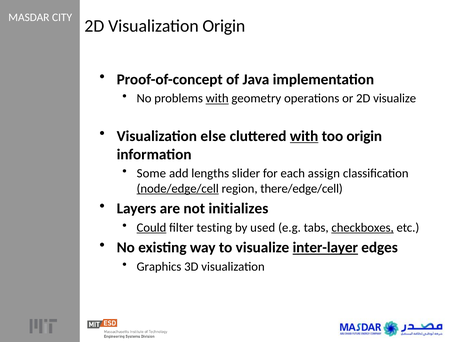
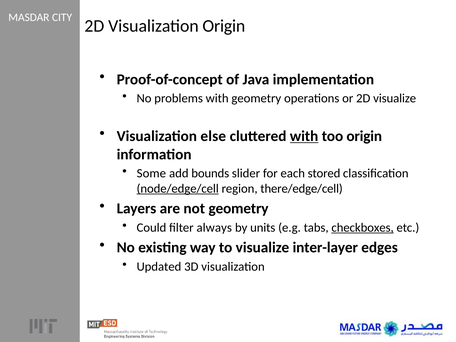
with underline: present -> none (217, 98)
lengths: lengths -> bounds (210, 173)
assign: assign -> stored (324, 173)
not initializes: initializes -> geometry (239, 209)
Could underline: present -> none (151, 228)
testing: testing -> always (214, 228)
used: used -> units (263, 228)
inter-layer underline: present -> none (325, 248)
Graphics: Graphics -> Updated (159, 267)
